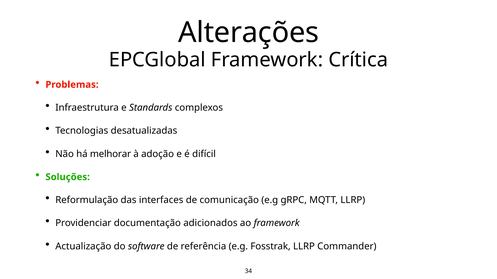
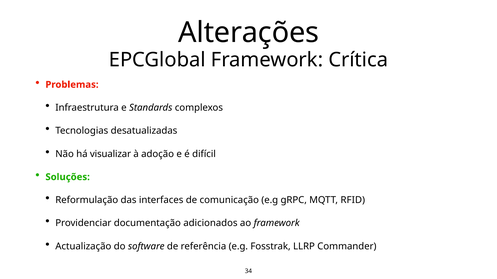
melhorar: melhorar -> visualizar (110, 154)
MQTT LLRP: LLRP -> RFID (353, 200)
